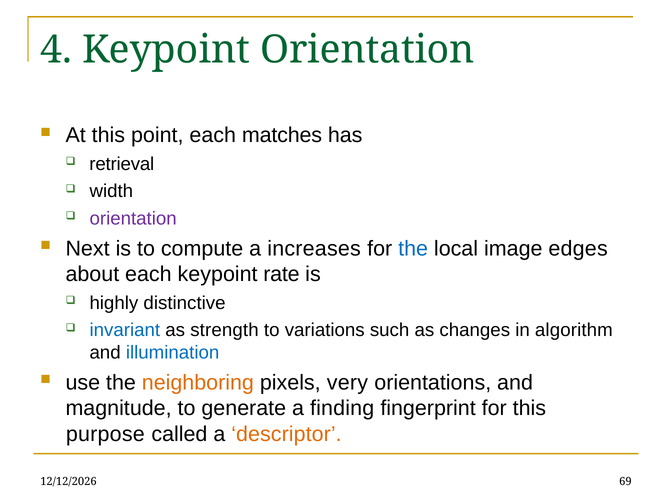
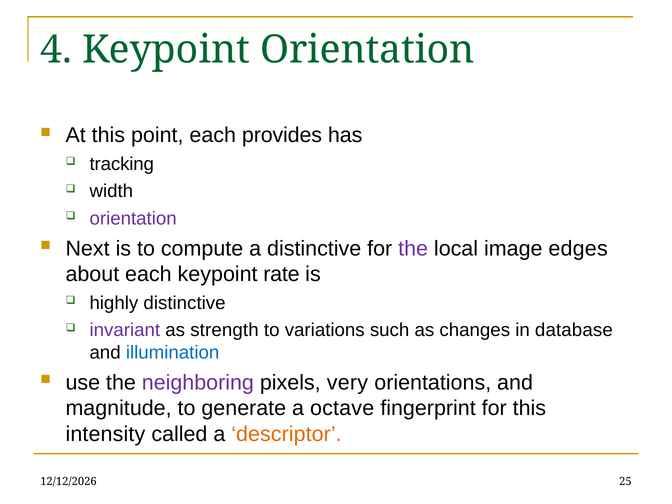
matches: matches -> provides (282, 135)
retrieval: retrieval -> tracking (122, 164)
a increases: increases -> distinctive (314, 248)
the colour: blue -> purple (413, 248)
invariant colour: blue -> purple (125, 330)
algorithm: algorithm -> database (574, 330)
neighboring colour: orange -> purple (198, 382)
finding: finding -> octave (342, 408)
purpose: purpose -> intensity (105, 434)
69: 69 -> 25 (625, 481)
